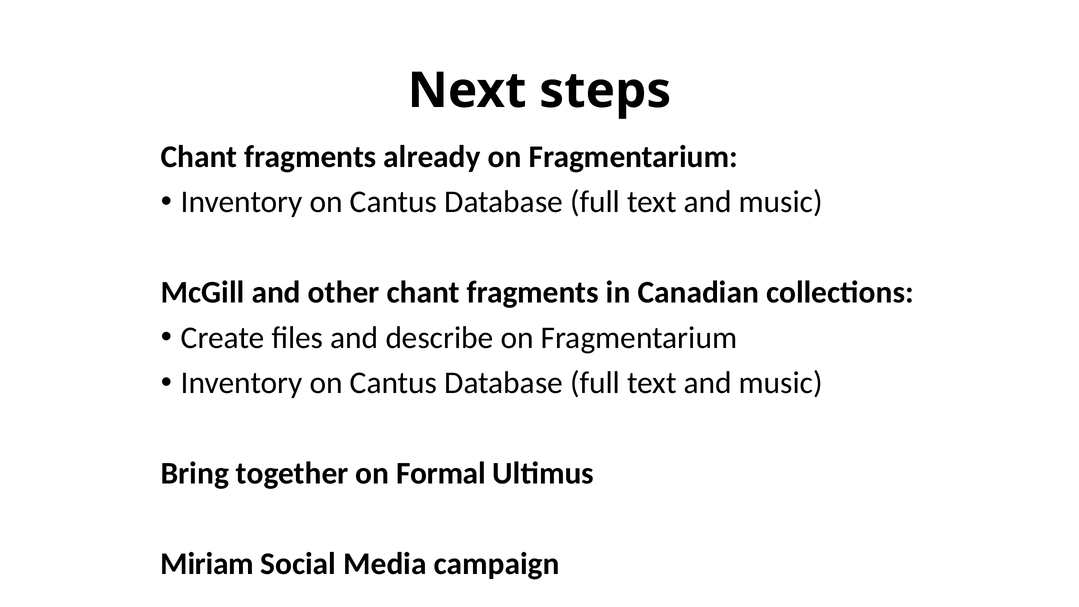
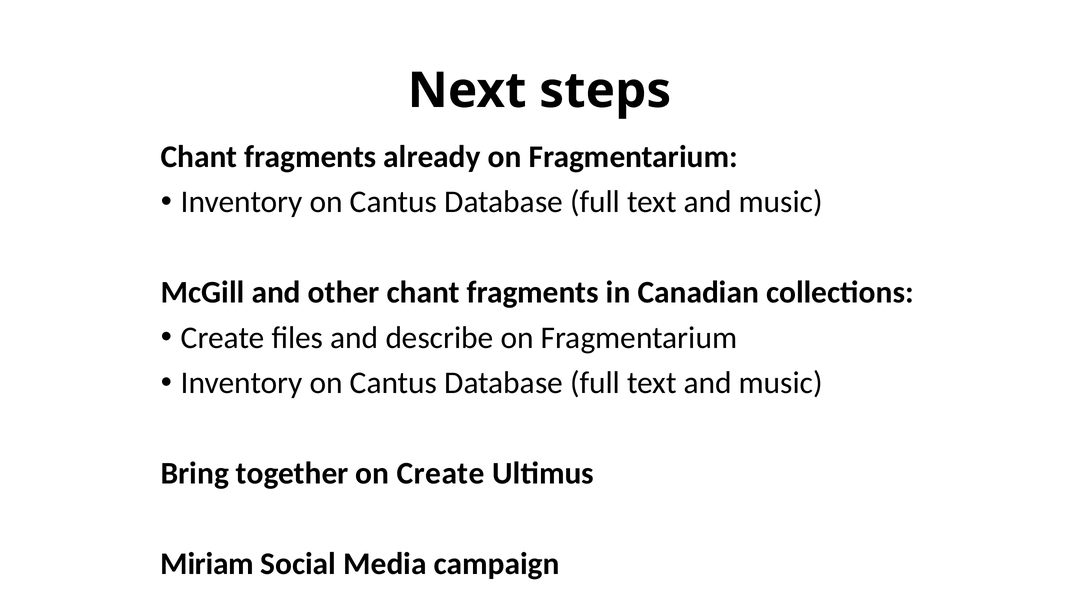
on Formal: Formal -> Create (441, 473)
